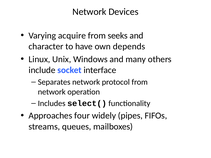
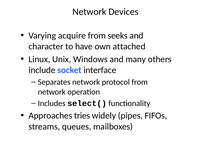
depends: depends -> attached (129, 47)
four: four -> tries (82, 116)
